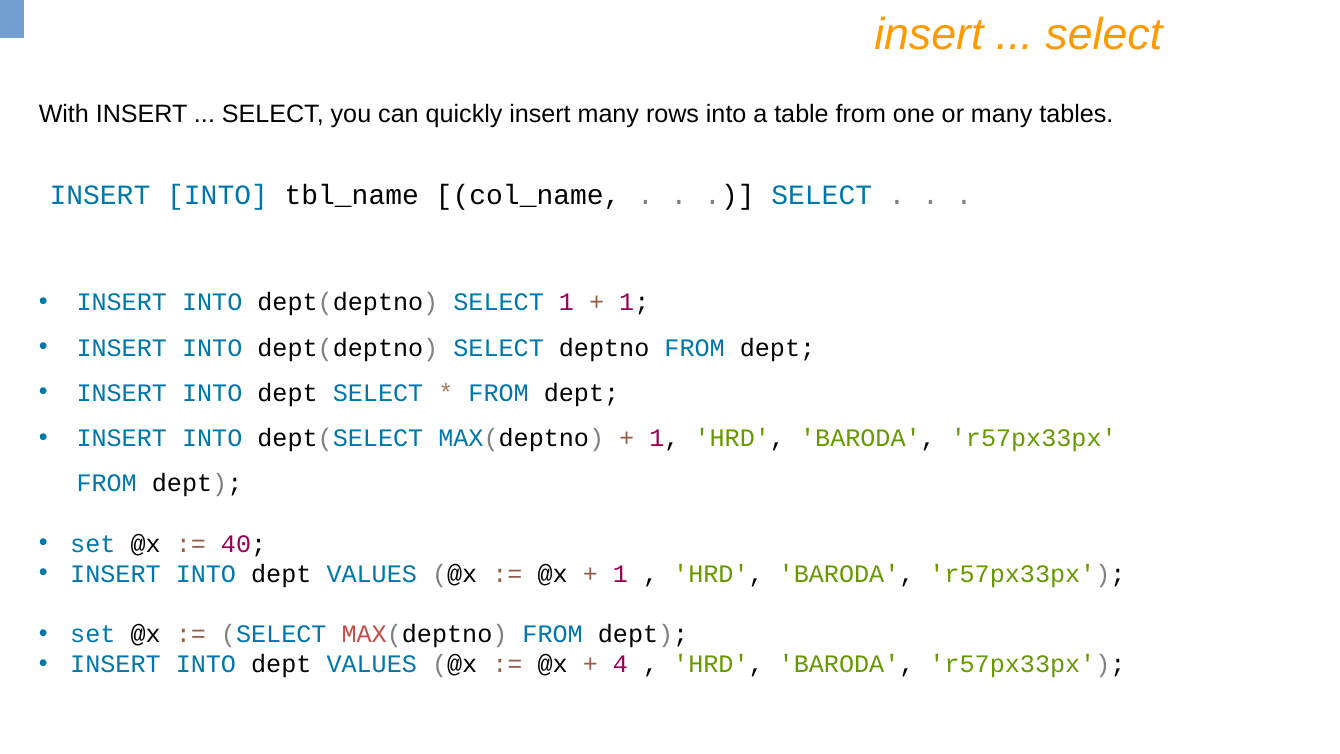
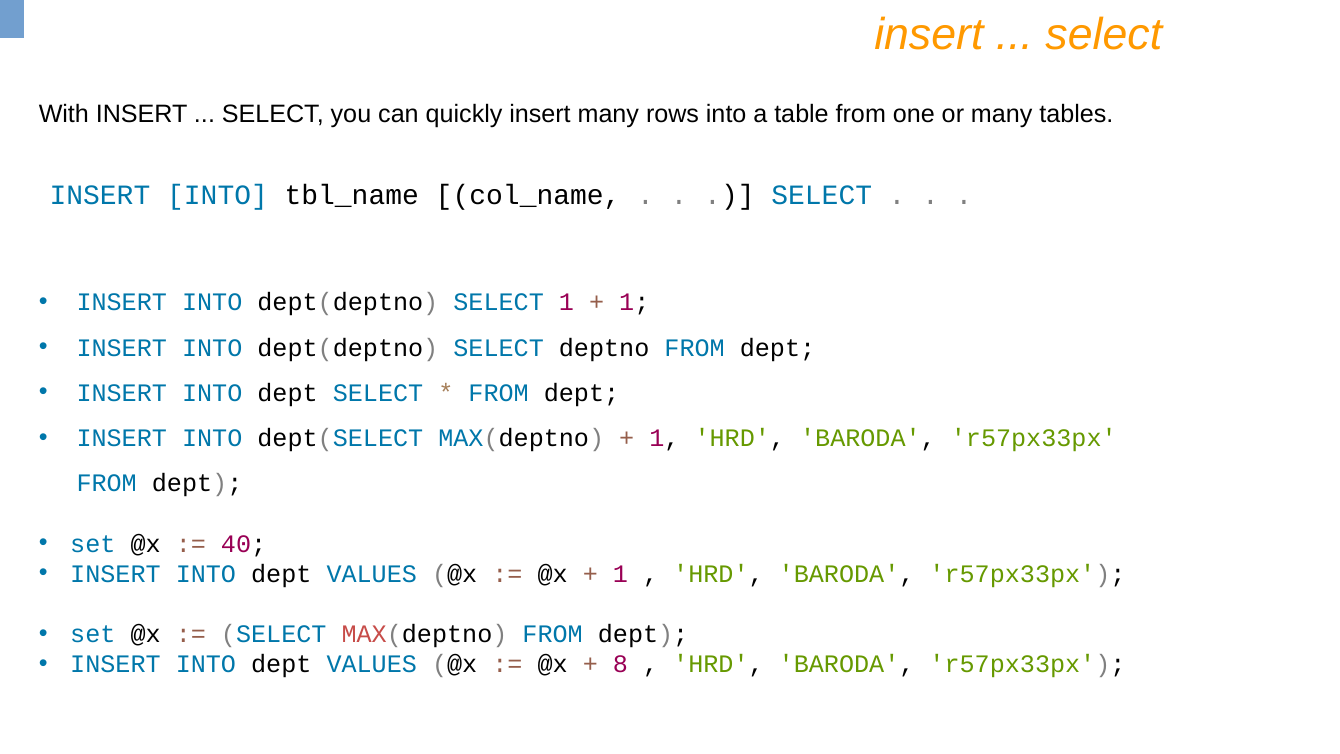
4: 4 -> 8 (620, 664)
